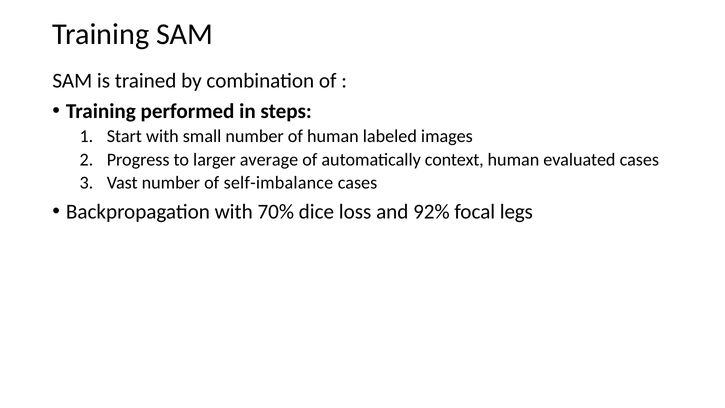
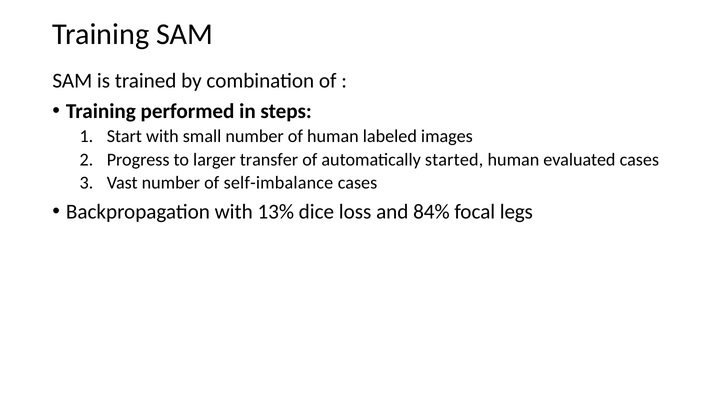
average: average -> transfer (269, 160)
context: context -> started (454, 160)
70%: 70% -> 13% (276, 212)
92%: 92% -> 84% (431, 212)
